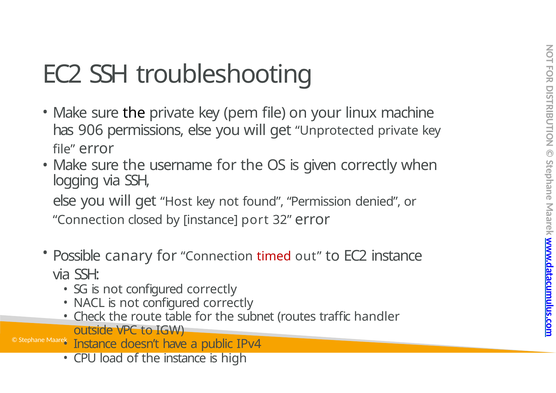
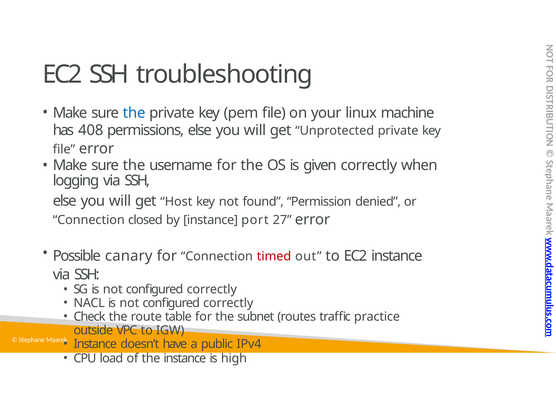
the colour: black -> blue (134, 113)
906: 906 -> 408 (91, 130)
32: 32 -> 27 (282, 220)
handler: handler -> practice (377, 317)
